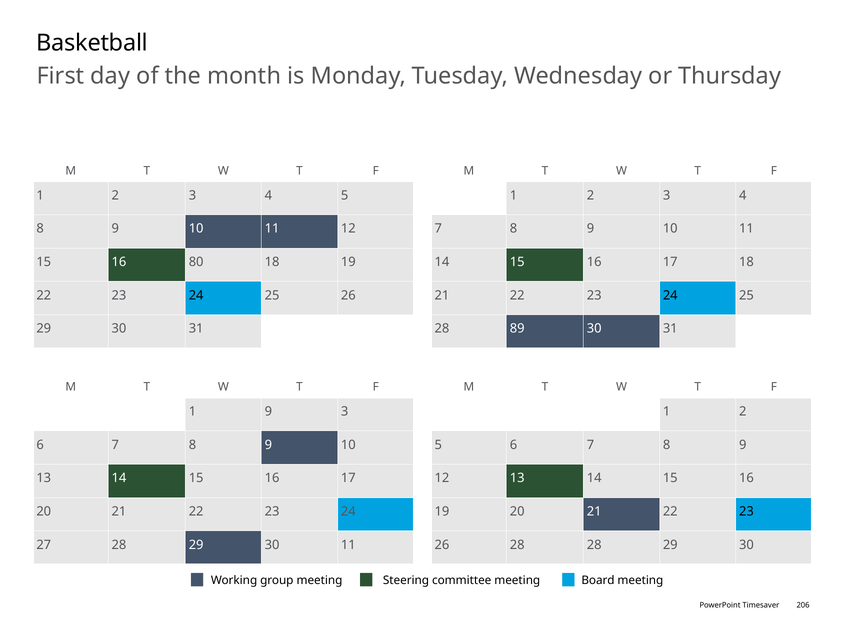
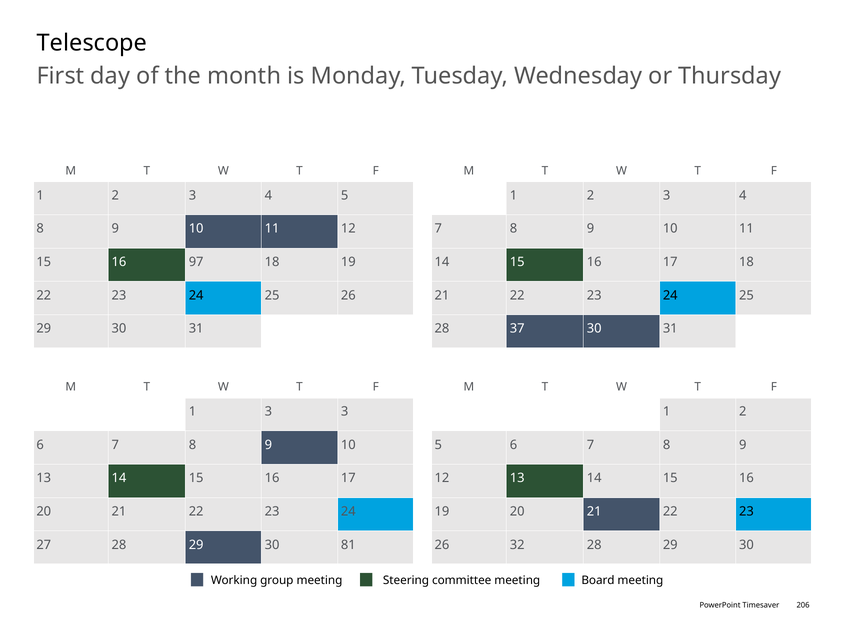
Basketball: Basketball -> Telescope (92, 43)
80: 80 -> 97 (196, 262)
89: 89 -> 37 (517, 329)
1 9: 9 -> 3 (268, 412)
30 11: 11 -> 81 (348, 545)
26 28: 28 -> 32 (517, 545)
